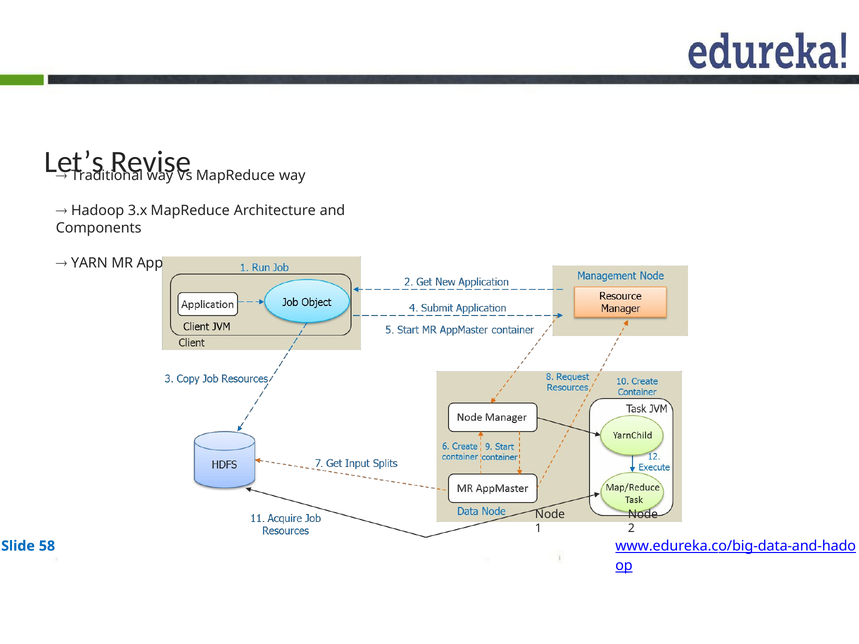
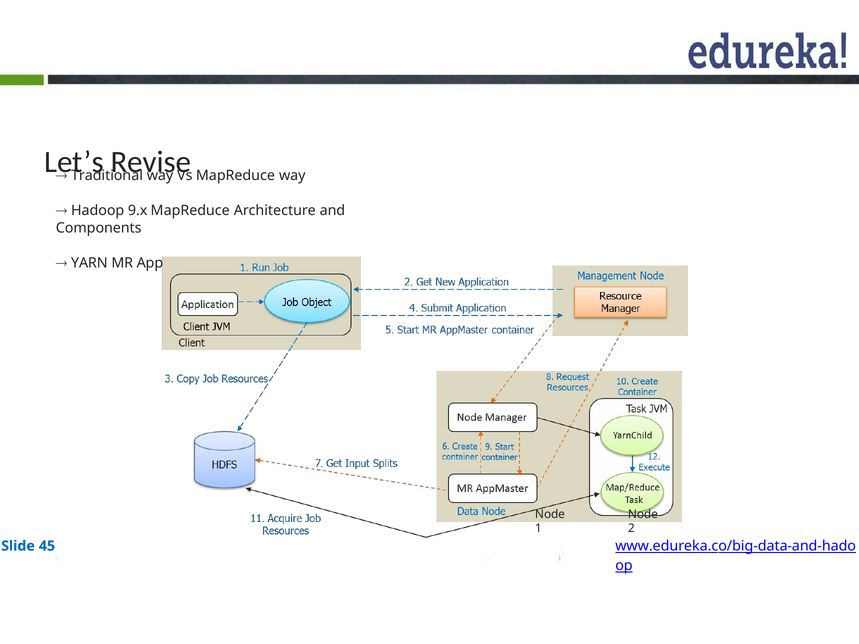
3.x: 3.x -> 9.x (138, 211)
58: 58 -> 45 (47, 546)
